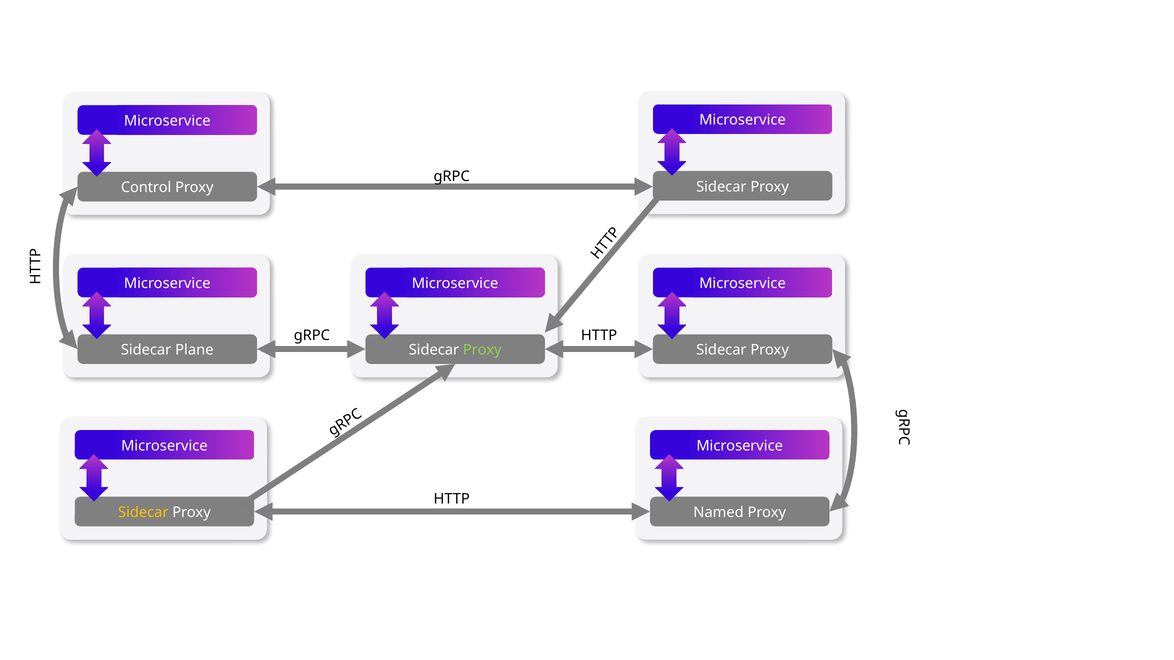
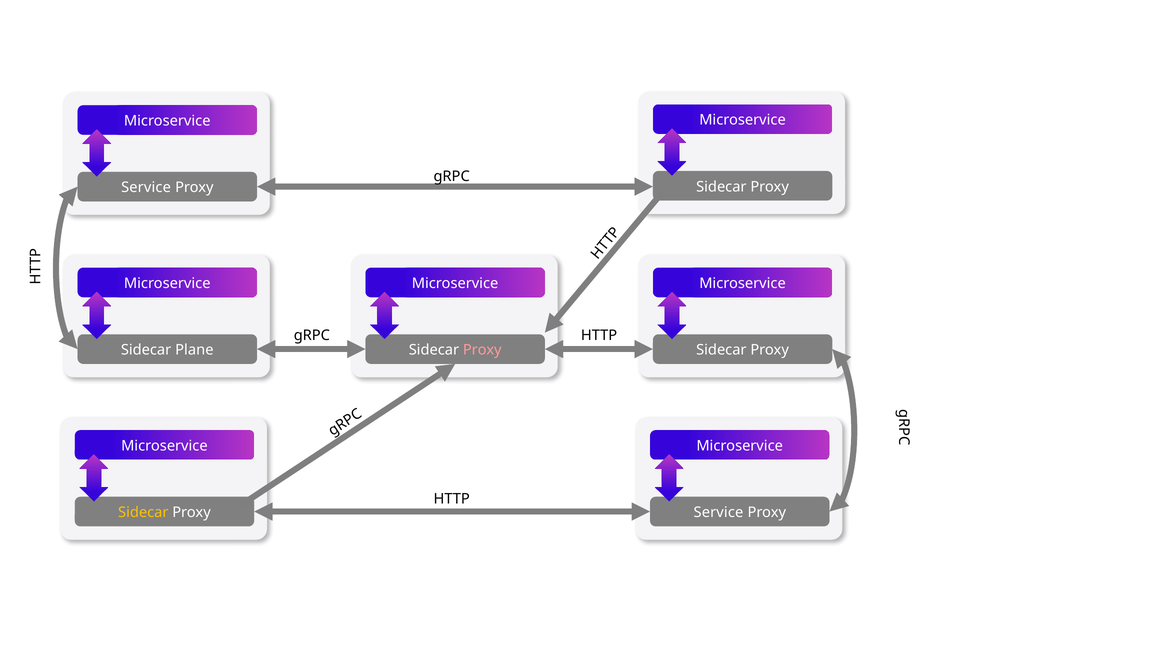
Control: Control -> Service (146, 188)
Proxy colour: light green -> pink (482, 350)
Named: Named -> Service (718, 513)
